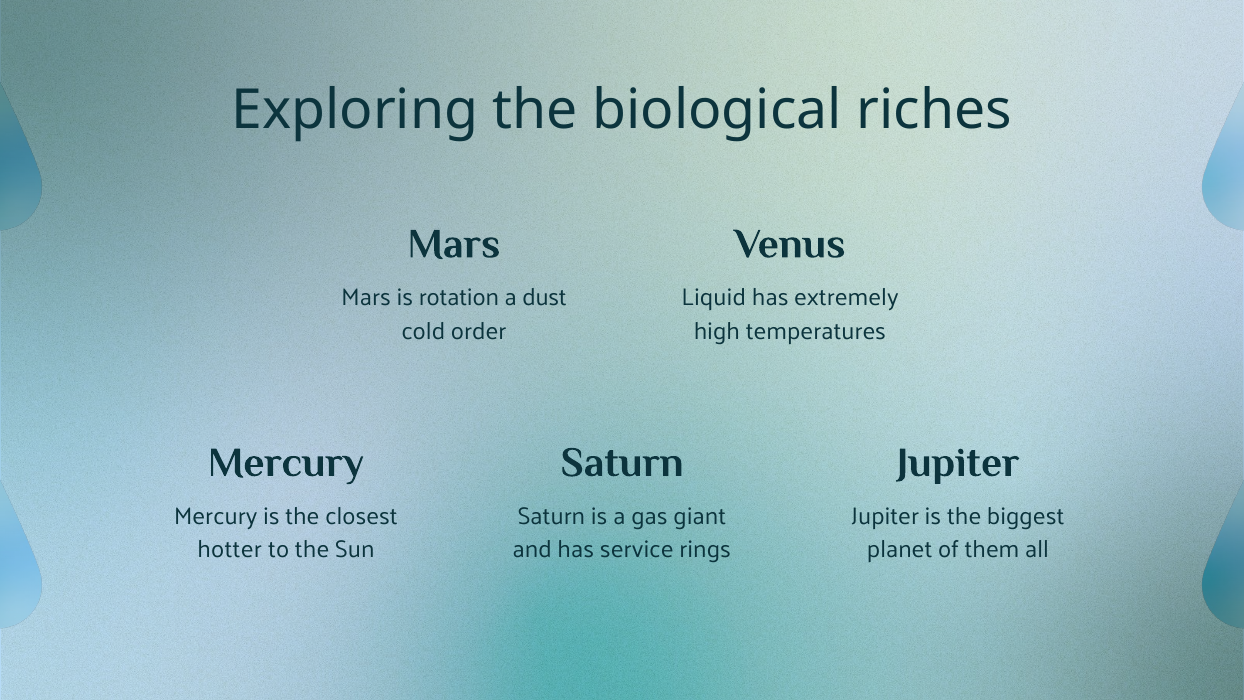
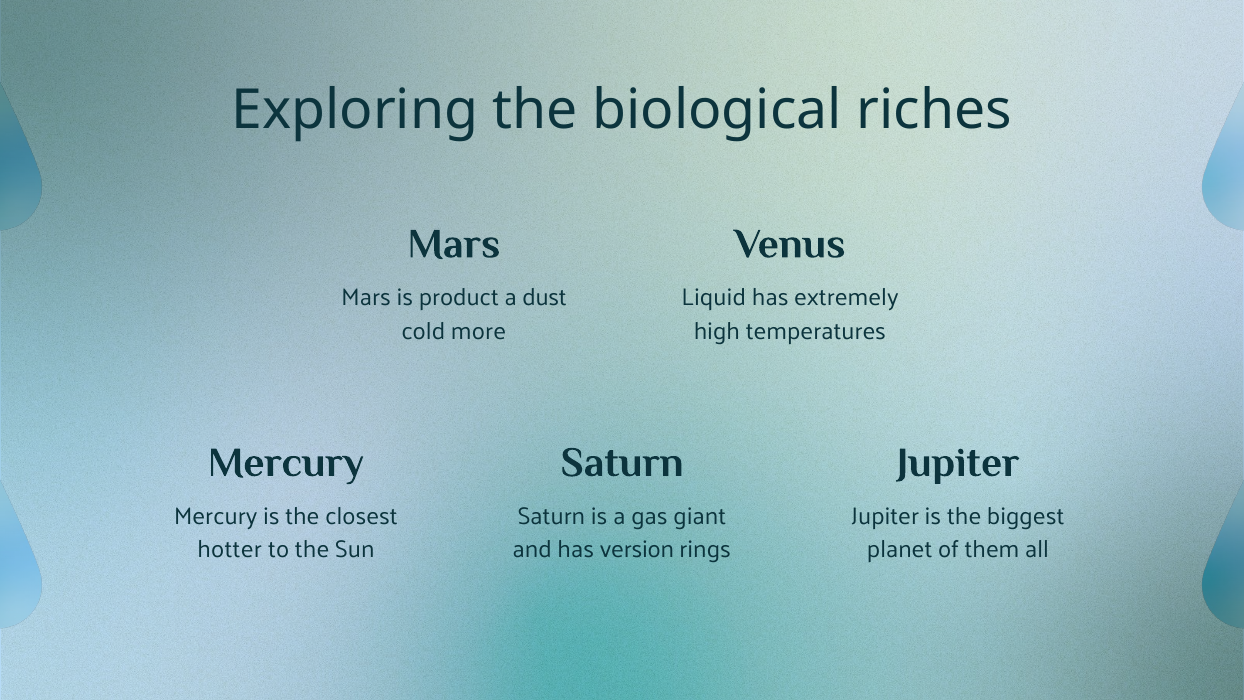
rotation: rotation -> product (459, 298)
order: order -> more (479, 331)
service: service -> version (637, 550)
